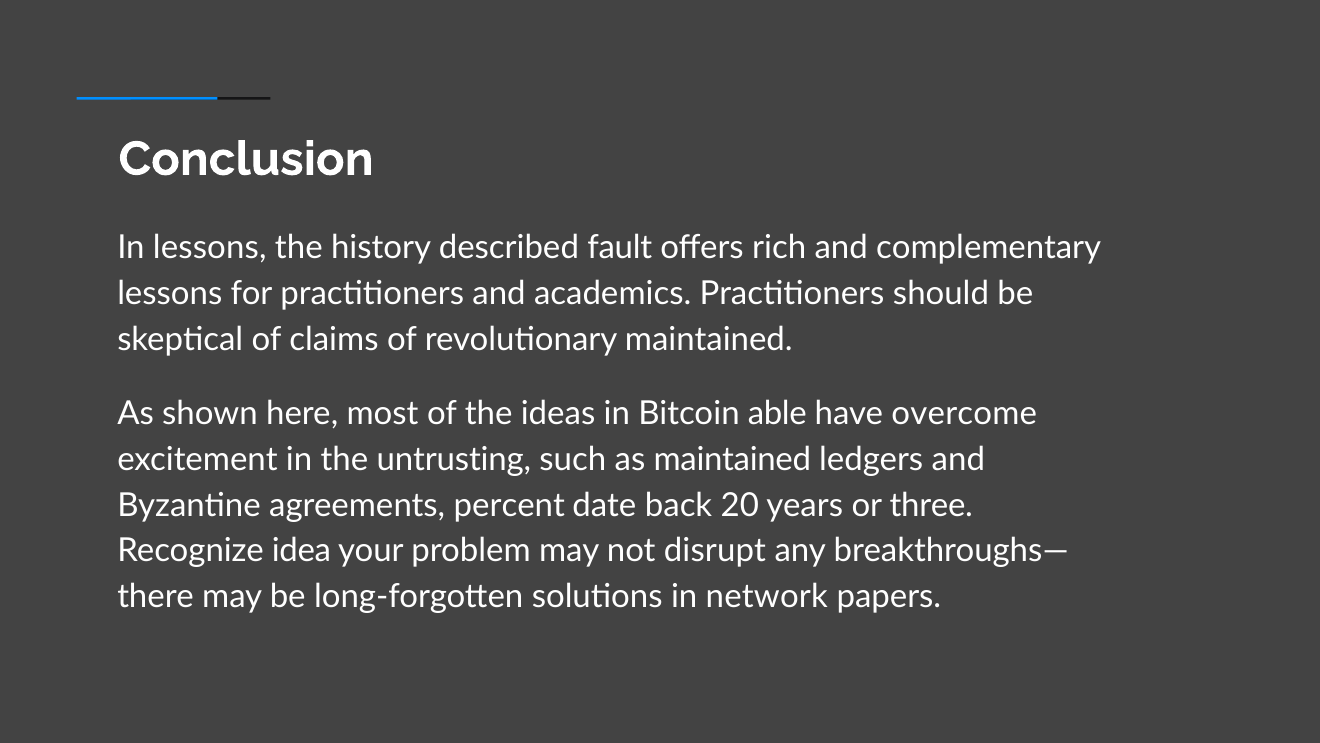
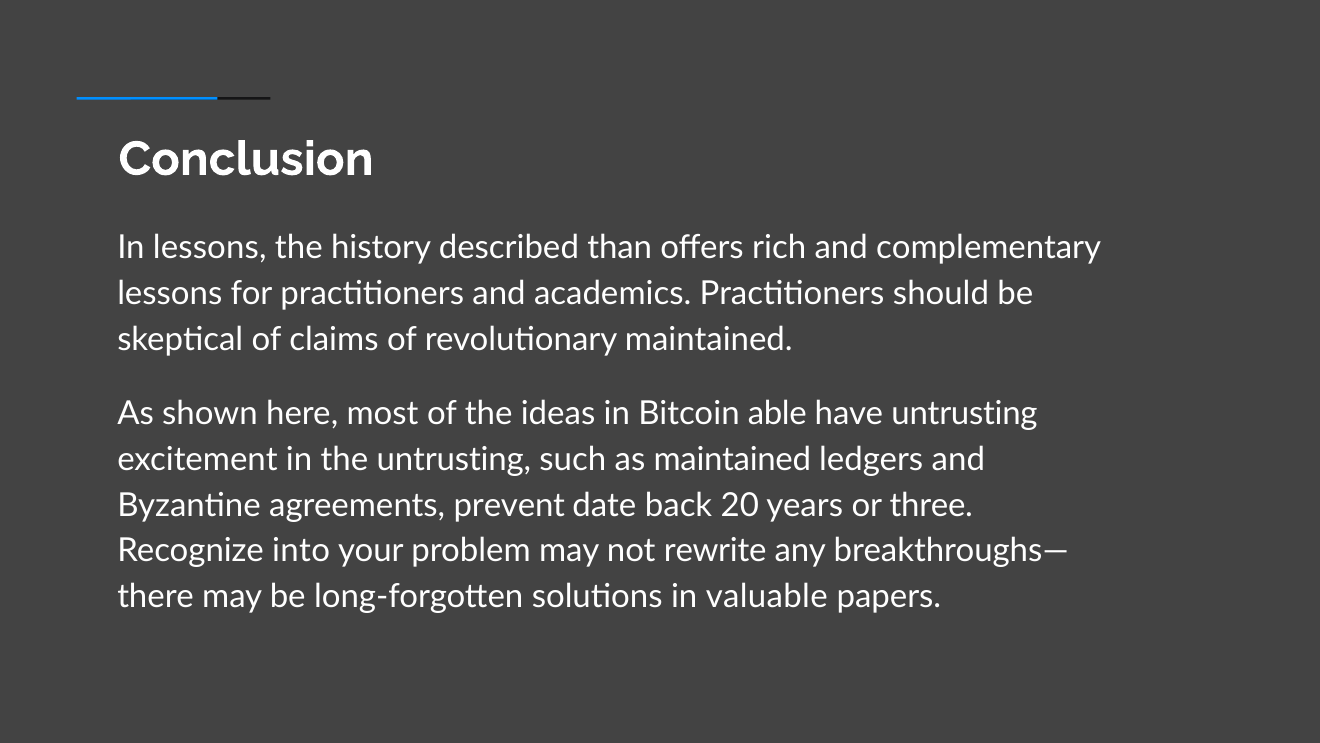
fault: fault -> than (620, 248)
have overcome: overcome -> untrusting (965, 414)
percent: percent -> prevent (509, 505)
idea: idea -> into (301, 550)
disrupt: disrupt -> rewrite (715, 550)
network: network -> valuable (767, 596)
